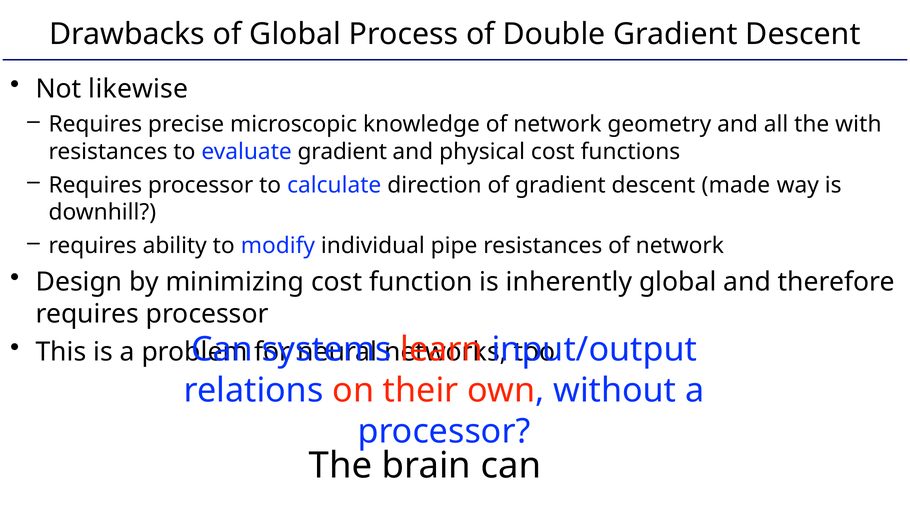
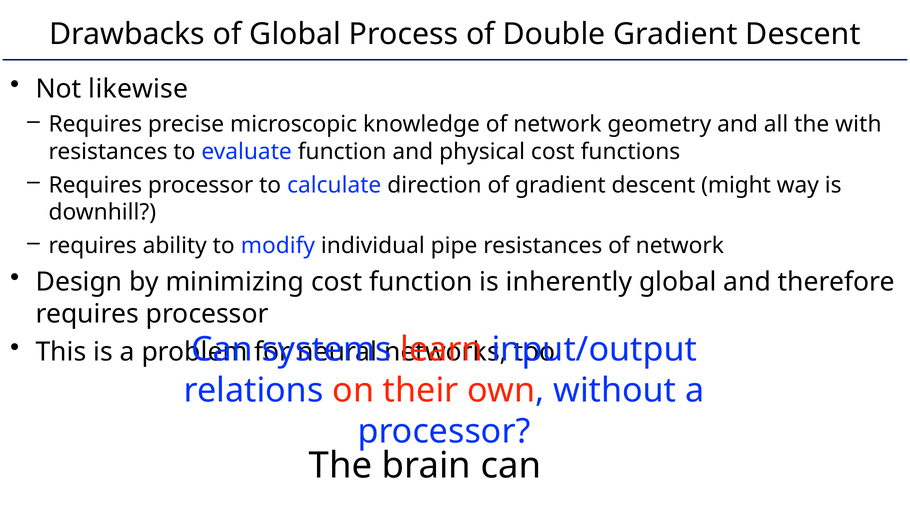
evaluate gradient: gradient -> function (342, 152)
made: made -> might (736, 185)
